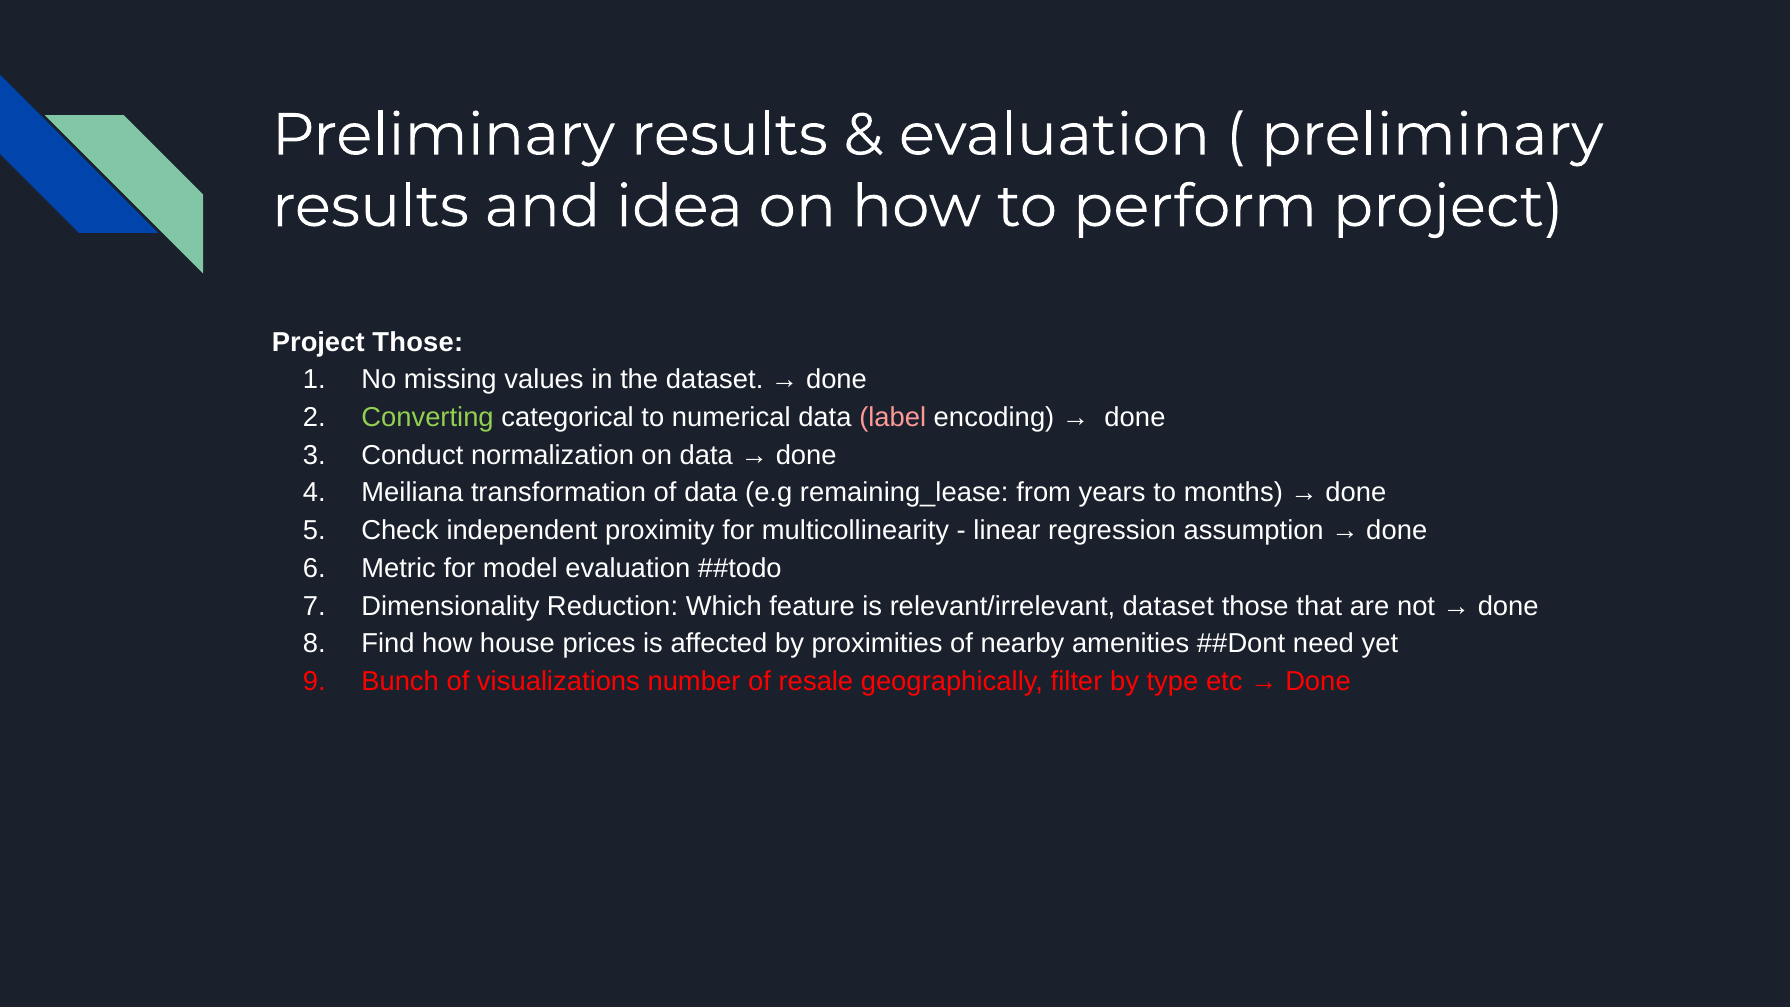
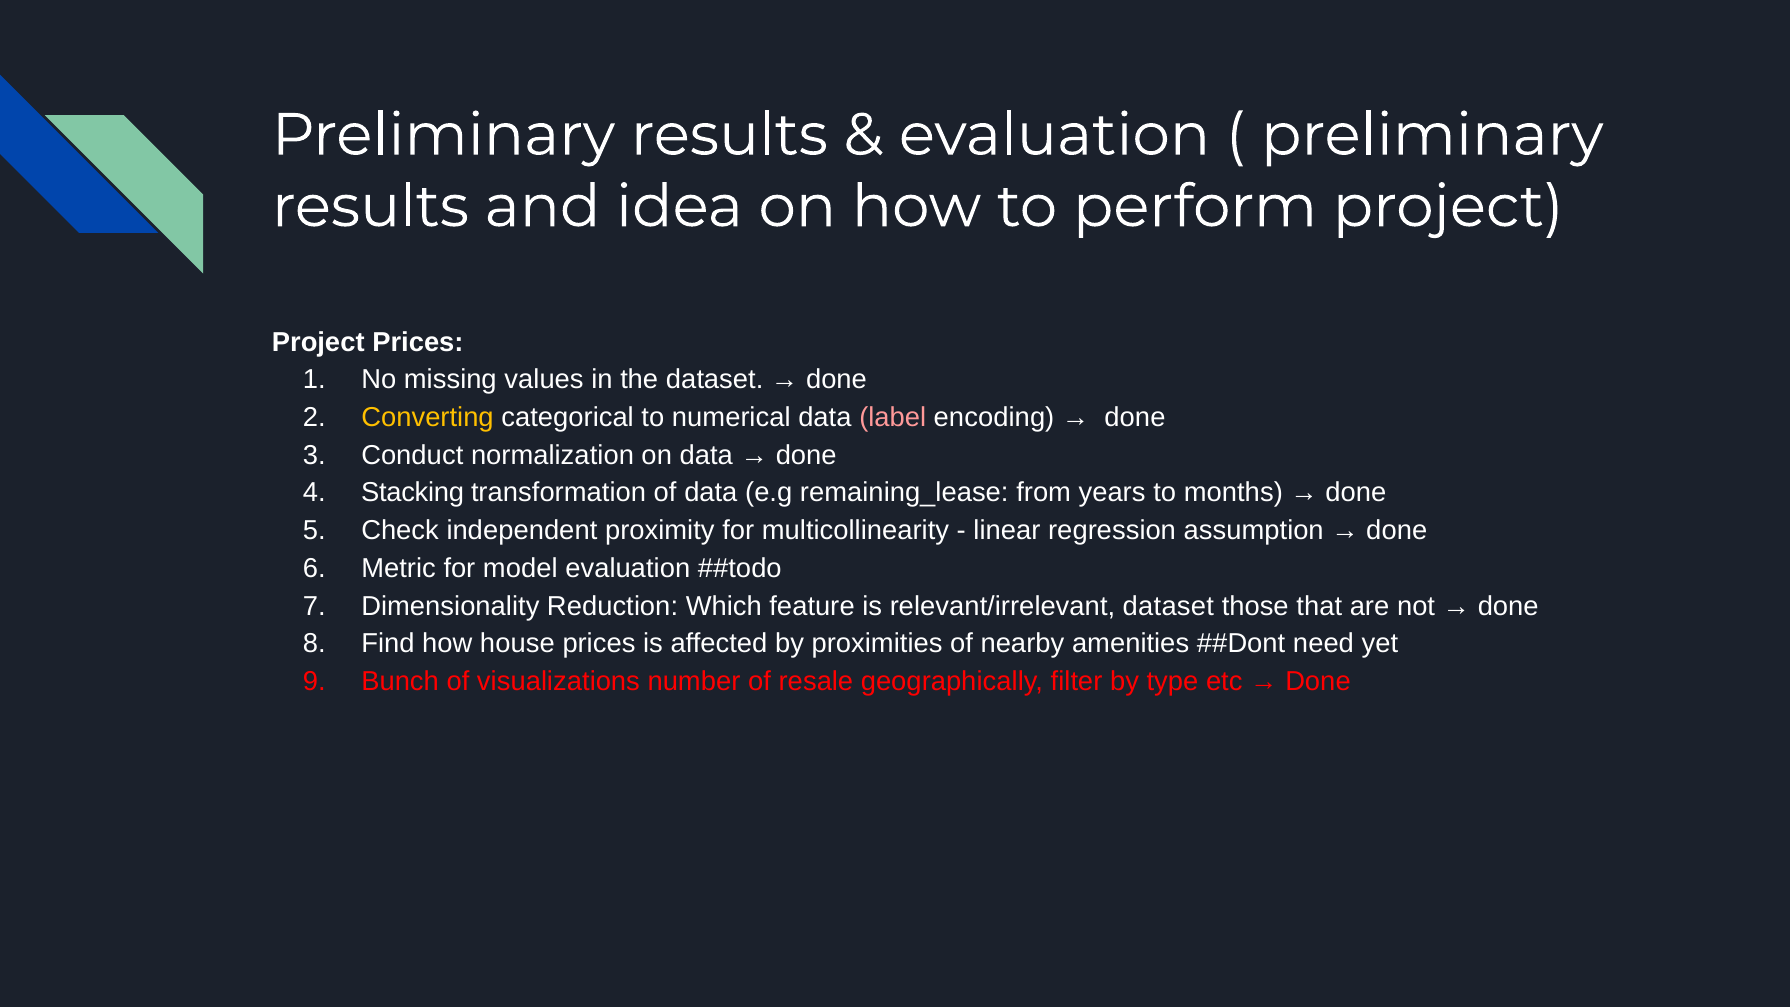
Project Those: Those -> Prices (418, 342)
Converting colour: light green -> yellow (428, 417)
Meiliana: Meiliana -> Stacking (413, 493)
